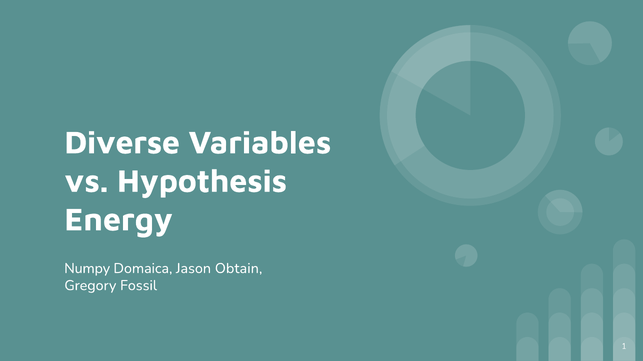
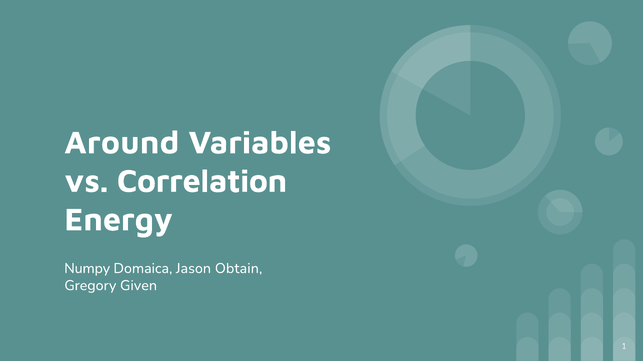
Diverse: Diverse -> Around (122, 143)
Hypothesis: Hypothesis -> Correlation (202, 182)
Fossil: Fossil -> Given (139, 286)
